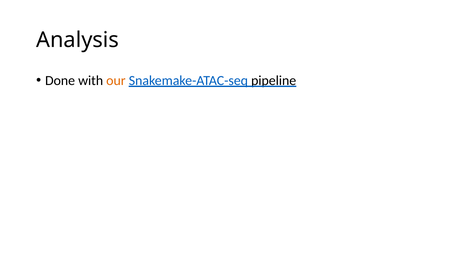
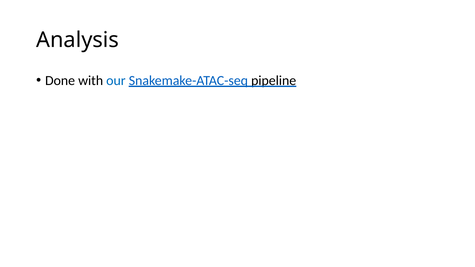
our colour: orange -> blue (116, 81)
